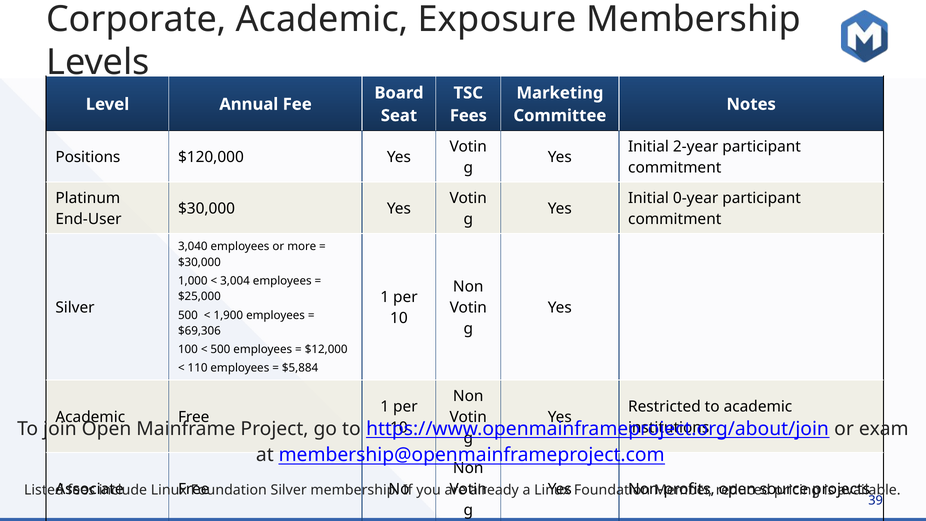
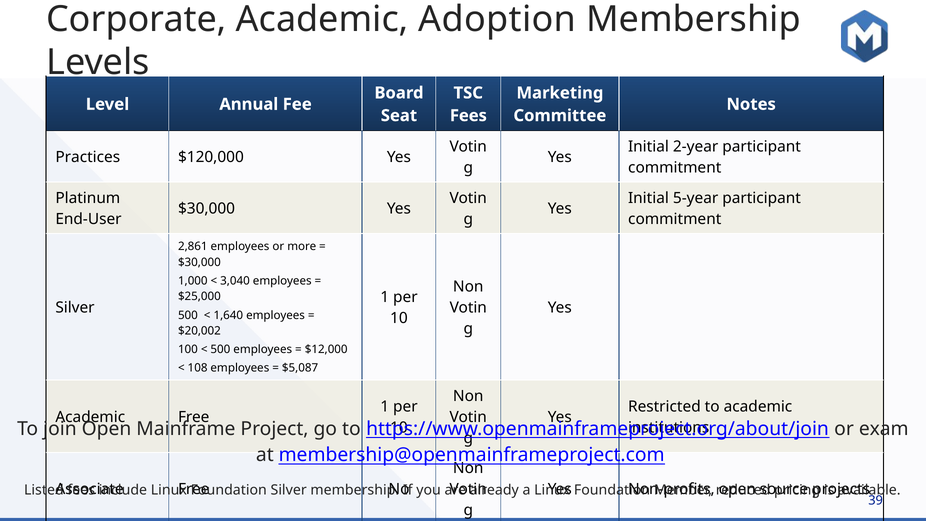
Exposure: Exposure -> Adoption (497, 19)
Positions: Positions -> Practices (88, 157)
0-year: 0-year -> 5-year (696, 198)
3,040: 3,040 -> 2,861 (193, 246)
3,004: 3,004 -> 3,040 (235, 281)
1,900: 1,900 -> 1,640 (228, 315)
$69,306: $69,306 -> $20,002 (199, 331)
110: 110 -> 108 (198, 368)
$5,884: $5,884 -> $5,087 (300, 368)
